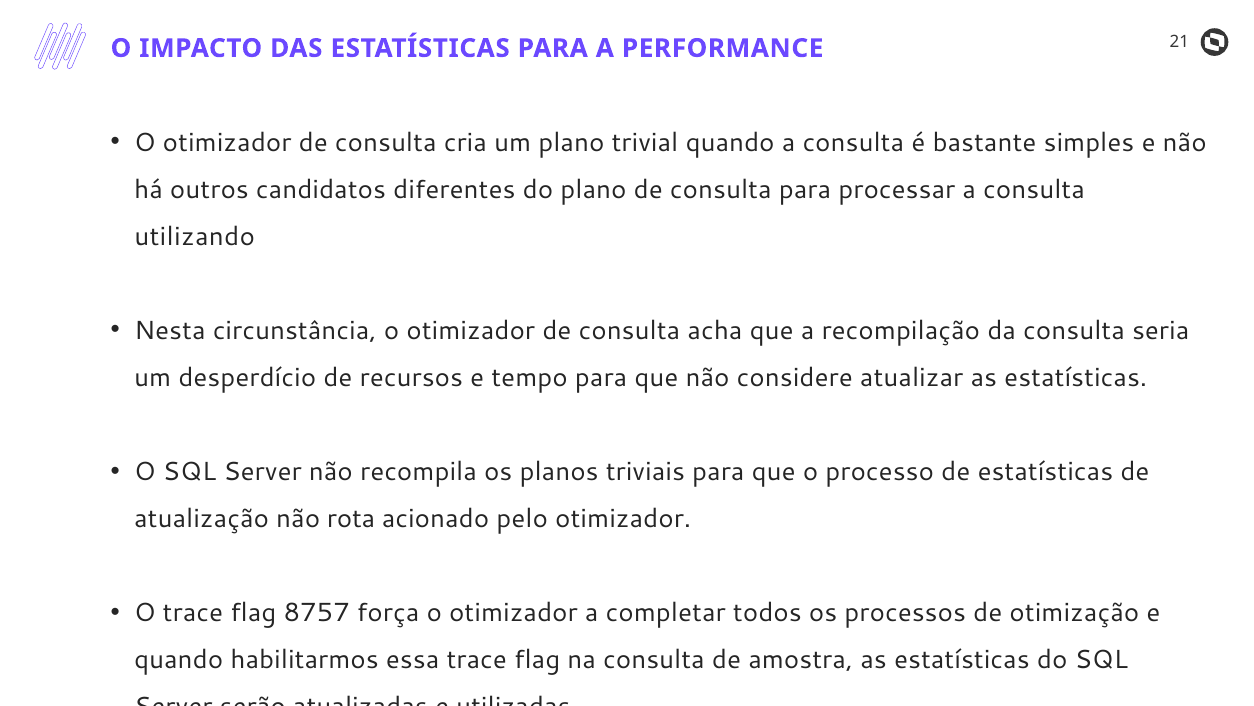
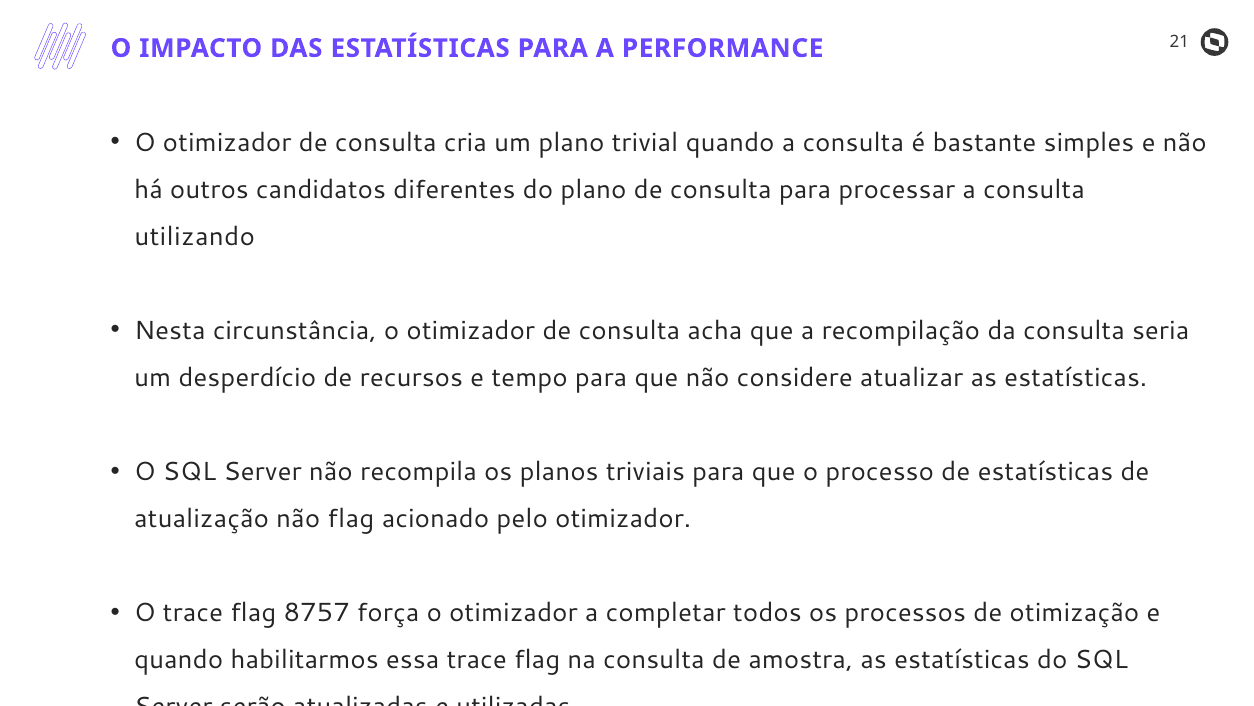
não rota: rota -> flag (351, 518)
